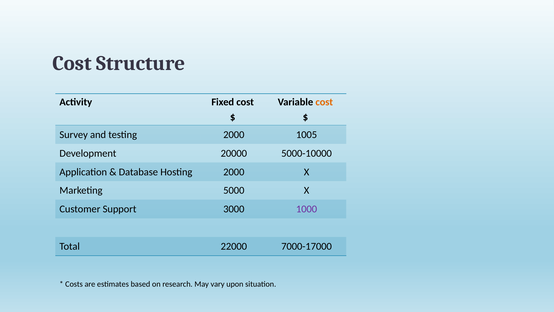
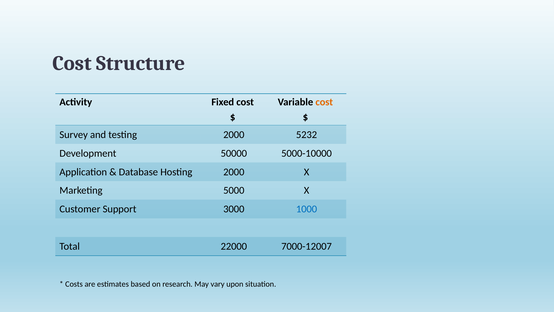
1005: 1005 -> 5232 (307, 135)
20000: 20000 -> 50000 (234, 153)
1000 colour: purple -> blue (307, 209)
7000-17000: 7000-17000 -> 7000-12007 (307, 246)
